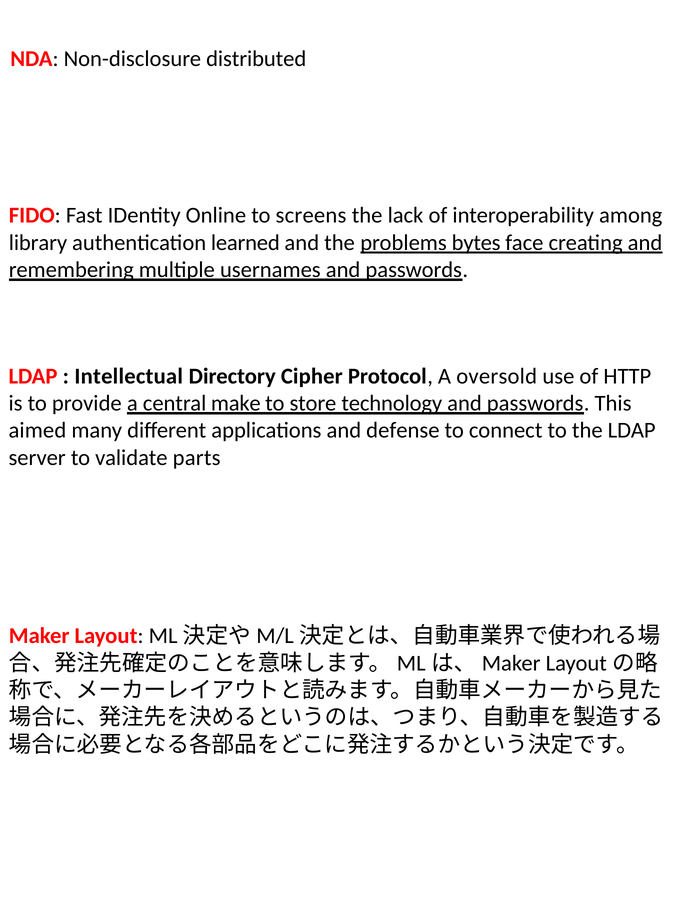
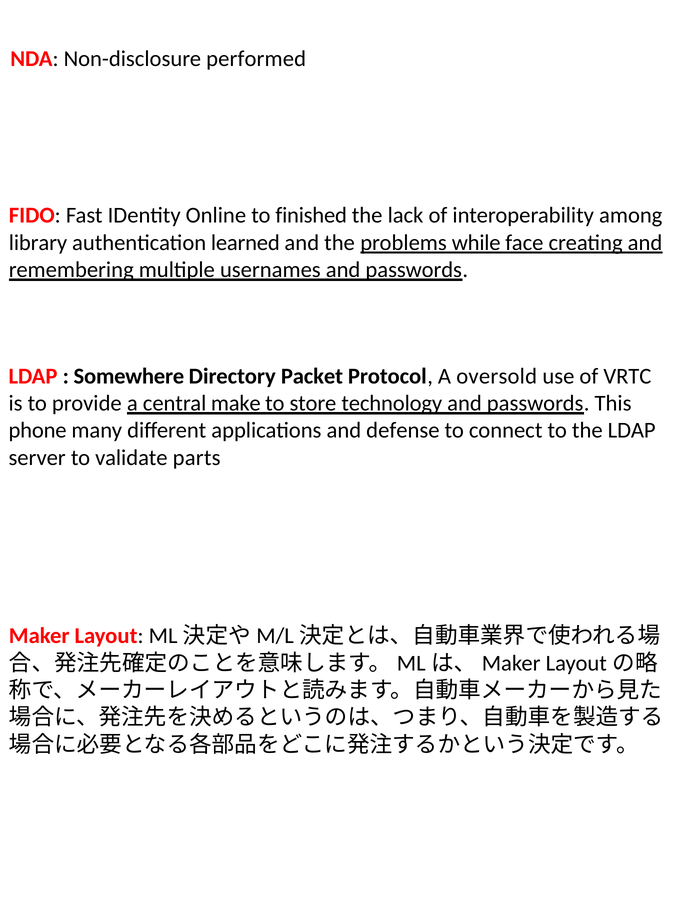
distributed: distributed -> performed (256, 59)
screens: screens -> finished (311, 216)
bytes: bytes -> while (476, 243)
Intellectual: Intellectual -> Somewhere (129, 376)
Cipher: Cipher -> Packet (312, 376)
HTTP: HTTP -> VRTC (627, 376)
aimed: aimed -> phone (38, 431)
